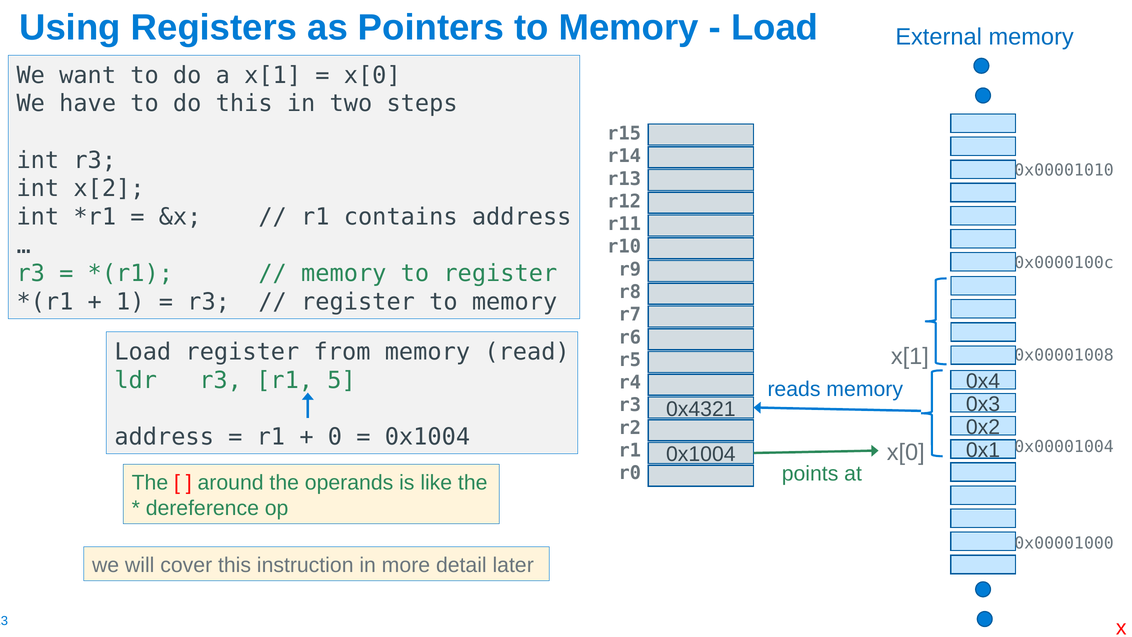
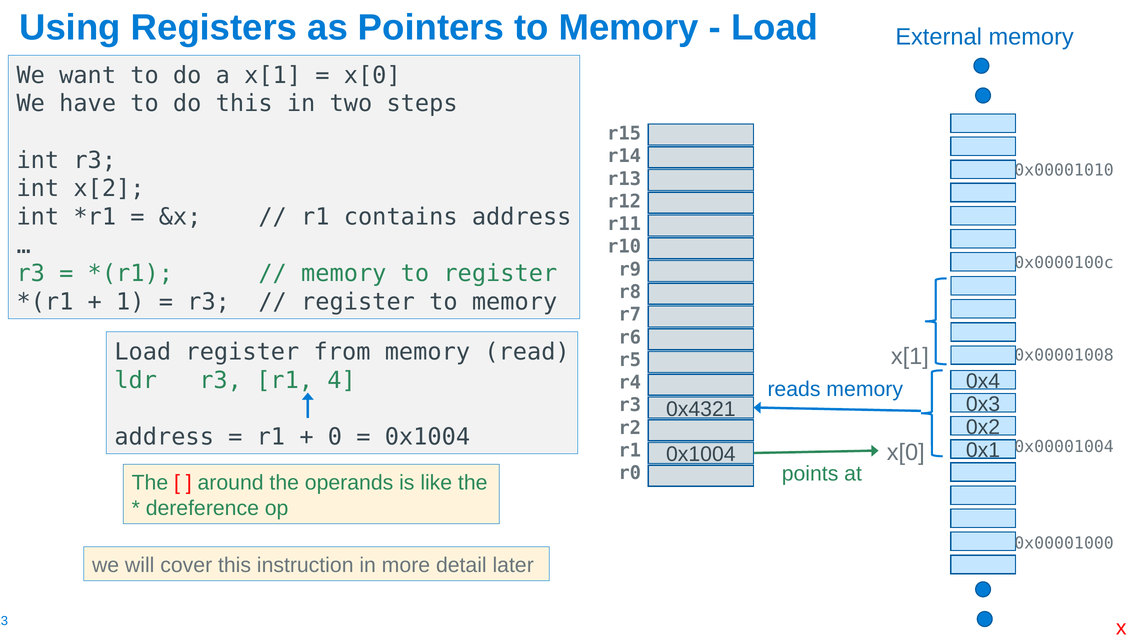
5: 5 -> 4 (342, 380)
